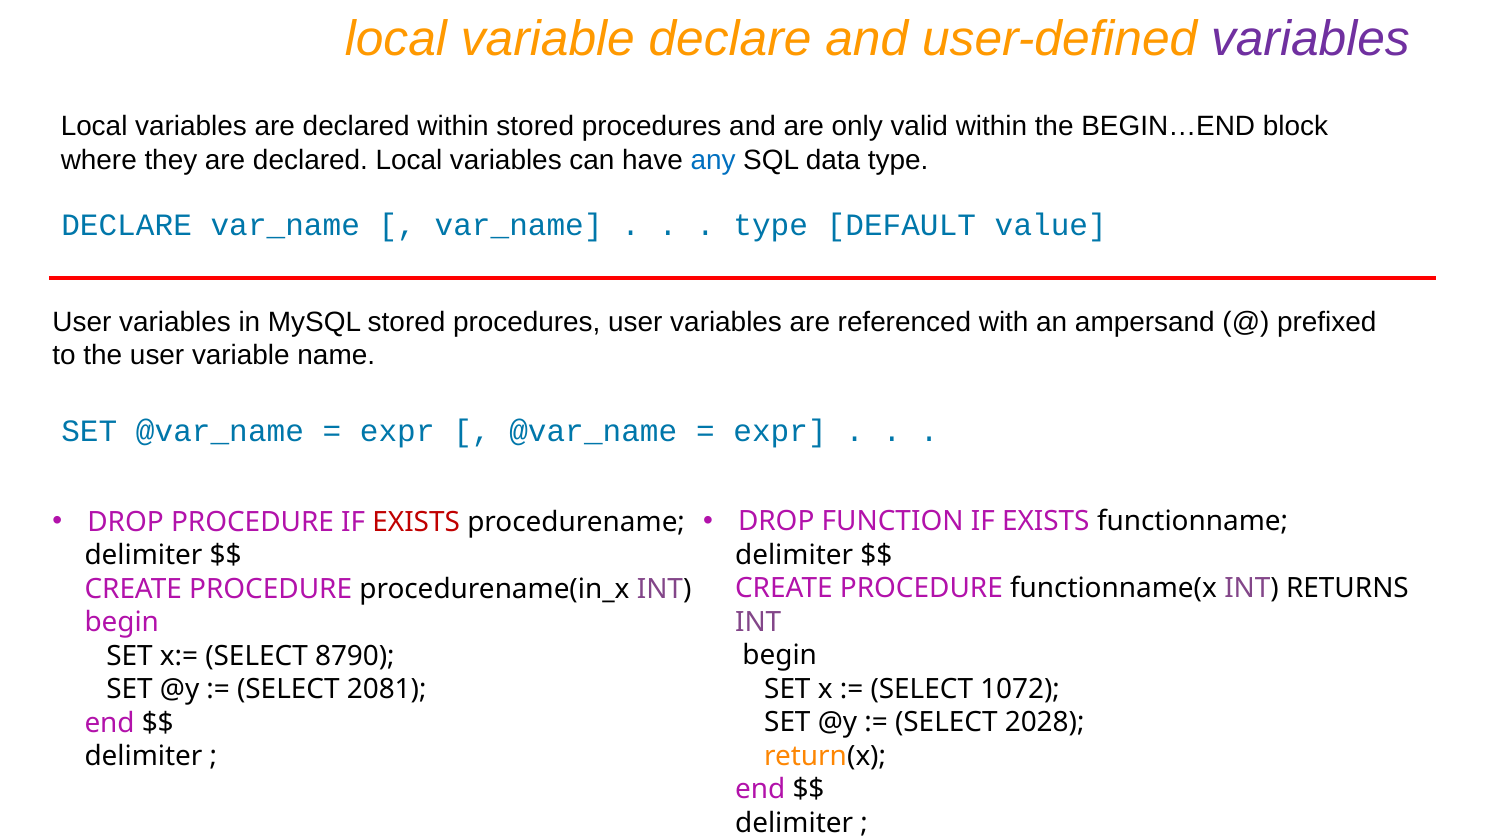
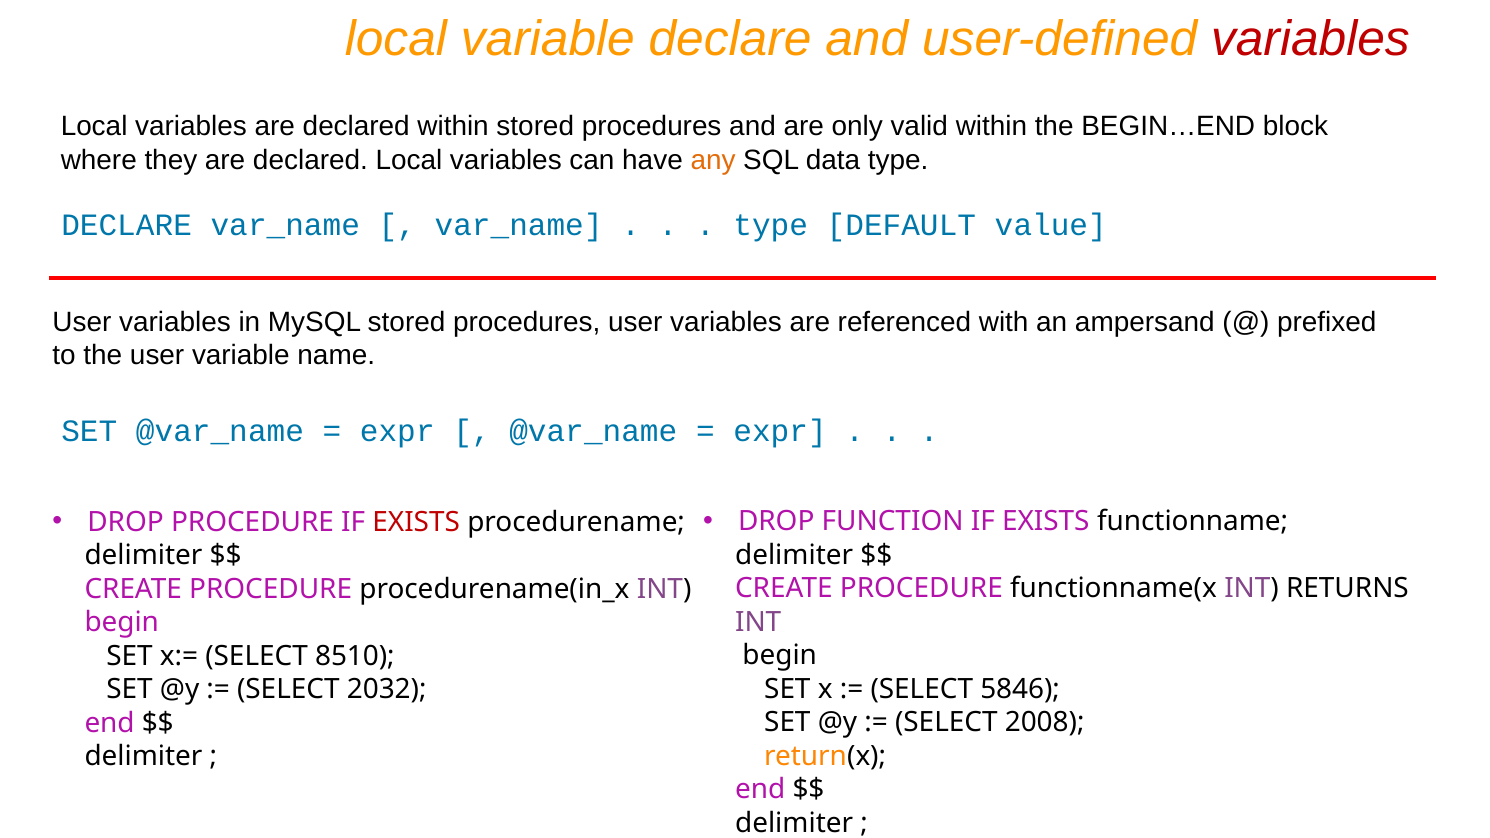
variables colour: purple -> red (1310, 39)
any colour: blue -> orange (713, 160)
8790: 8790 -> 8510 (355, 656)
1072: 1072 -> 5846 (1020, 689)
2081: 2081 -> 2032 (387, 690)
2028: 2028 -> 2008 (1045, 723)
